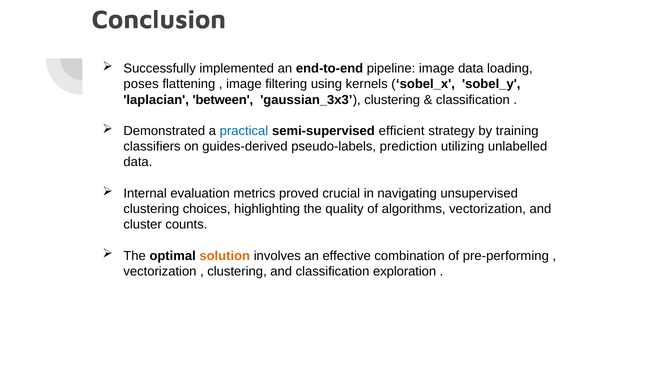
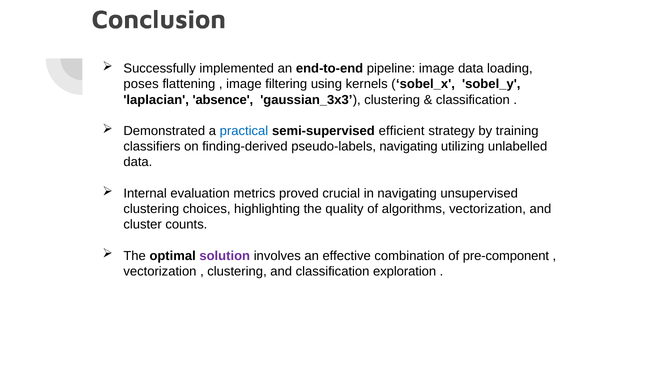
between: between -> absence (223, 100)
guides-derived: guides-derived -> finding-derived (245, 147)
pseudo-labels prediction: prediction -> navigating (409, 147)
solution colour: orange -> purple (225, 256)
pre-performing: pre-performing -> pre-component (506, 256)
